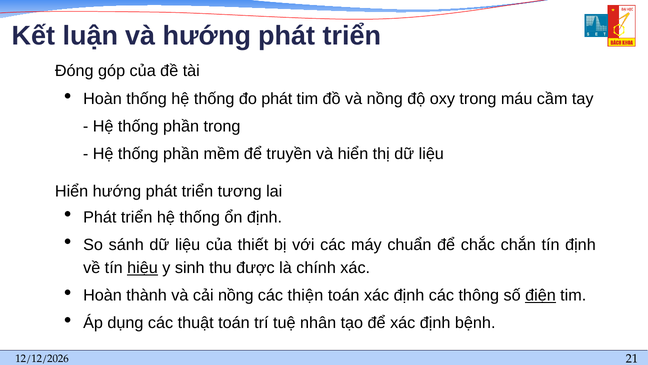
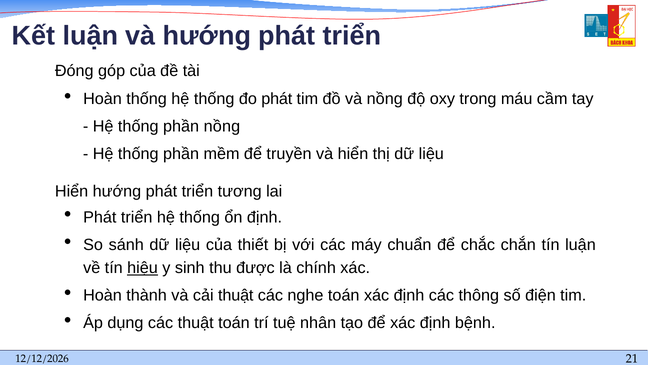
phần trong: trong -> nồng (222, 126)
tín định: định -> luận (580, 244)
cải nồng: nồng -> thuật (236, 295)
thiện: thiện -> nghe (305, 295)
điện underline: present -> none (540, 295)
